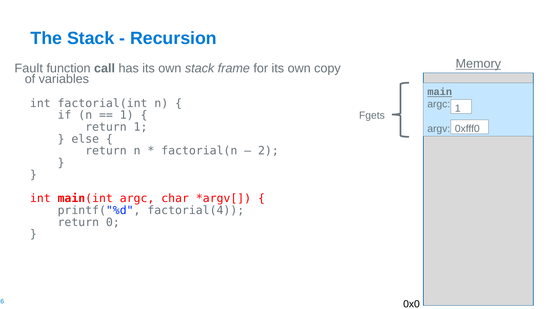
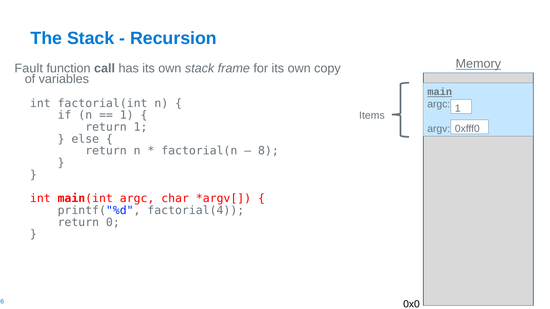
Fgets: Fgets -> Items (372, 115)
2: 2 -> 8 (268, 151)
